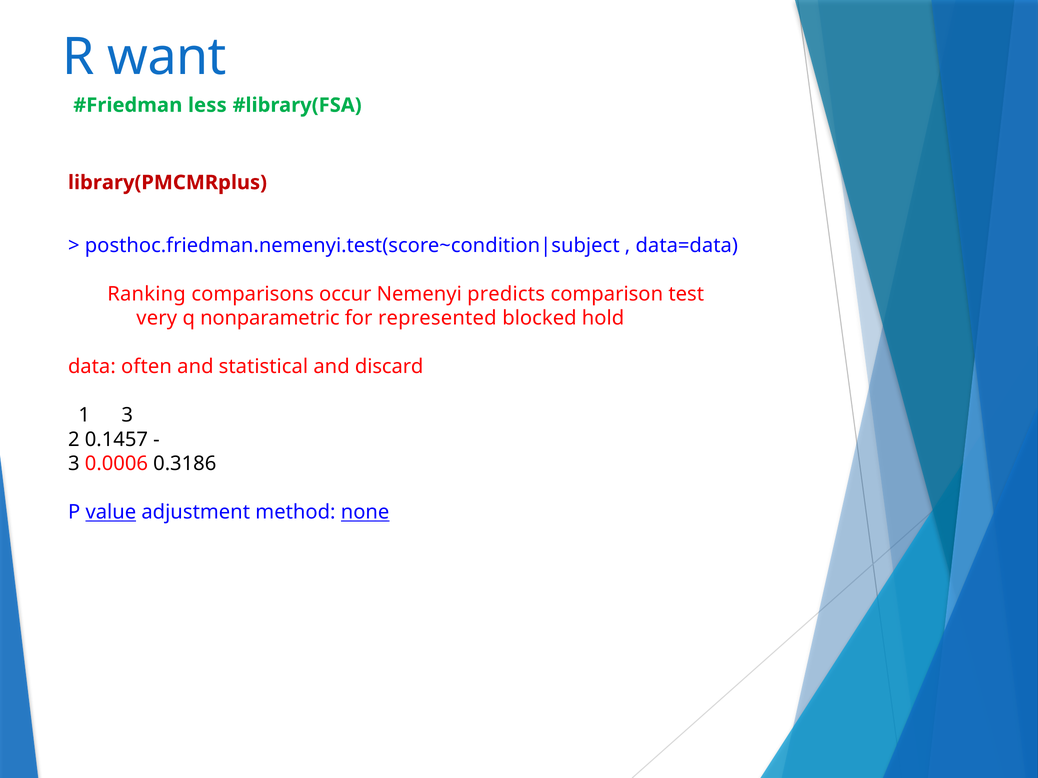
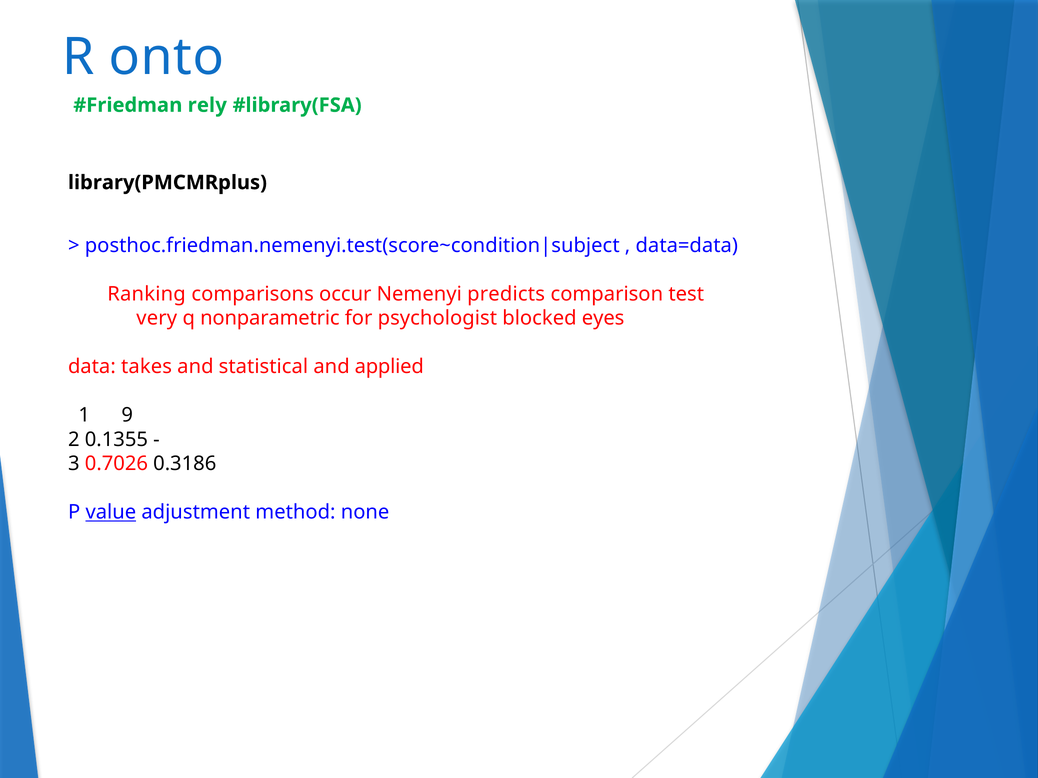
want: want -> onto (166, 57)
less: less -> rely (207, 105)
library(PMCMRplus colour: red -> black (168, 183)
represented: represented -> psychologist (437, 318)
hold: hold -> eyes (603, 318)
often: often -> takes (147, 367)
discard: discard -> applied (389, 367)
1 3: 3 -> 9 (127, 416)
0.1457: 0.1457 -> 0.1355 (116, 440)
0.0006: 0.0006 -> 0.7026 (116, 464)
none underline: present -> none (365, 513)
